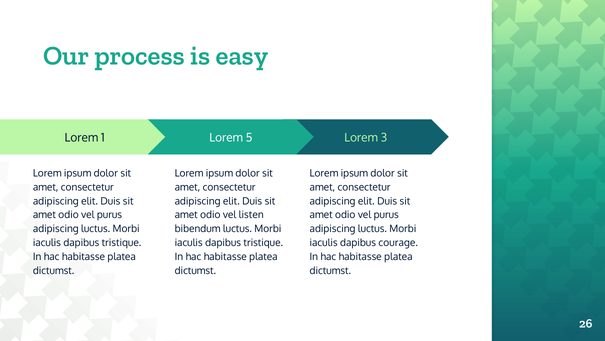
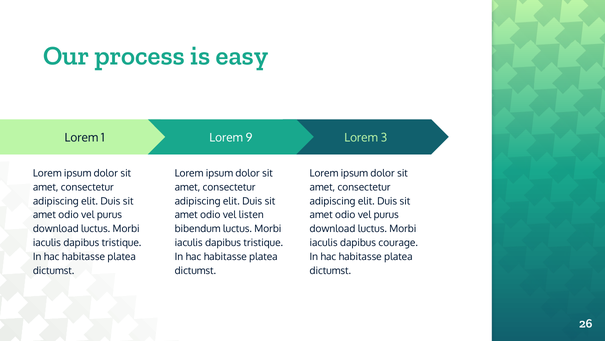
5: 5 -> 9 (249, 137)
adipiscing: adipiscing -> download (56, 229)
adipiscing: adipiscing -> download (332, 229)
